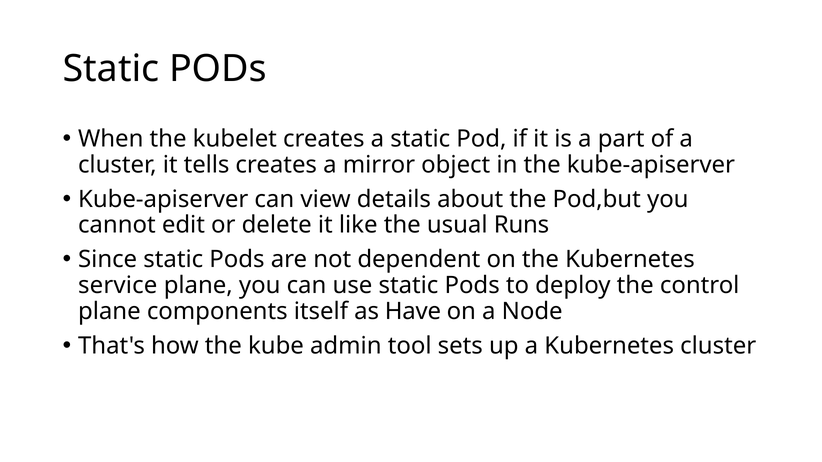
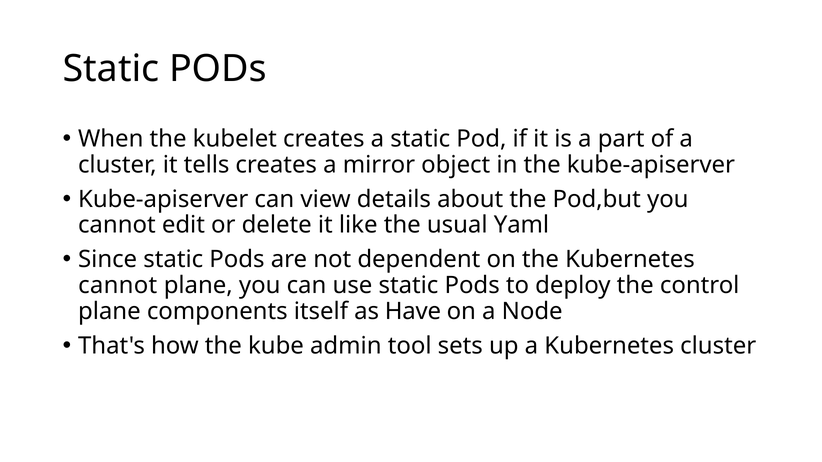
Runs: Runs -> Yaml (521, 225)
service: service -> cannot (118, 286)
